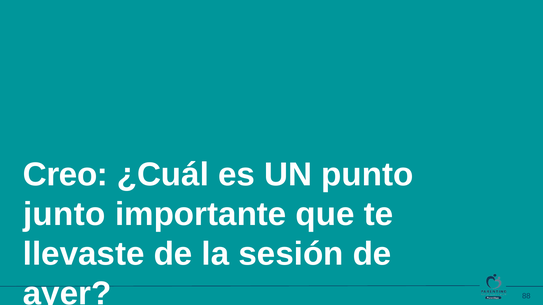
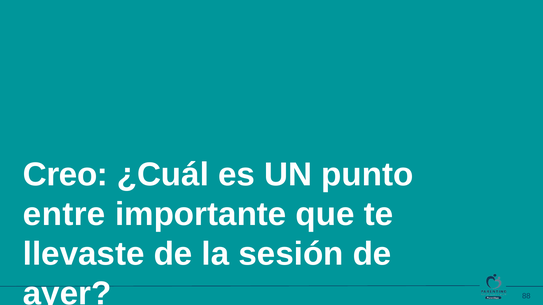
junto: junto -> entre (64, 215)
